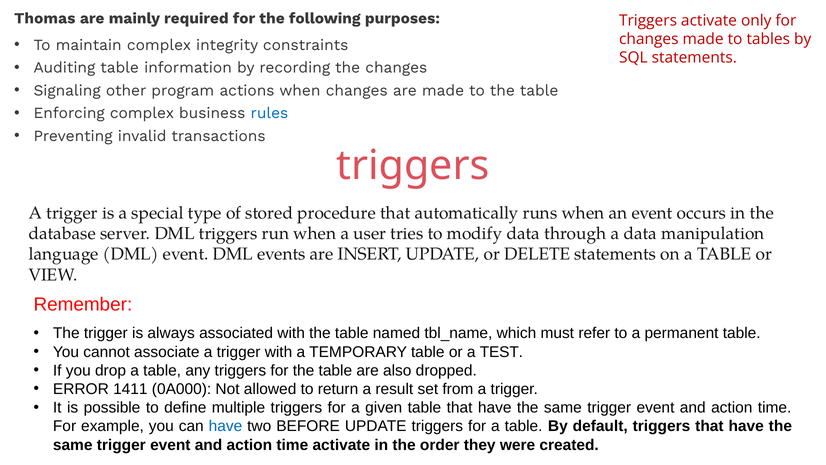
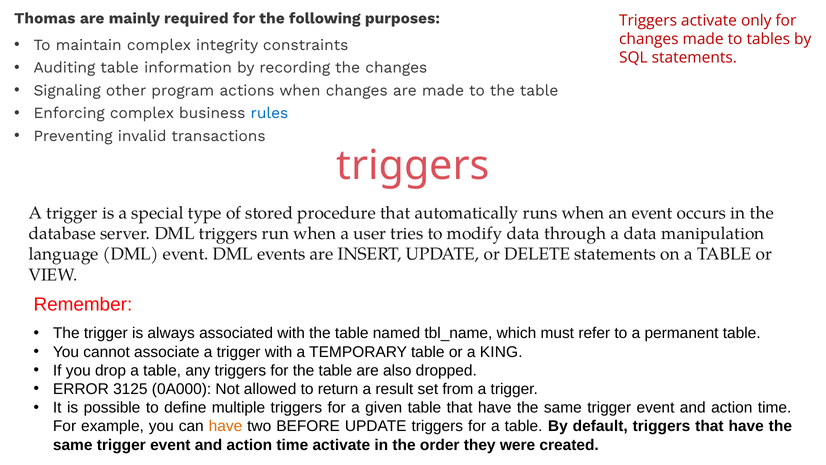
TEST: TEST -> KING (501, 352)
1411: 1411 -> 3125 (130, 389)
have colour: blue -> orange (226, 426)
